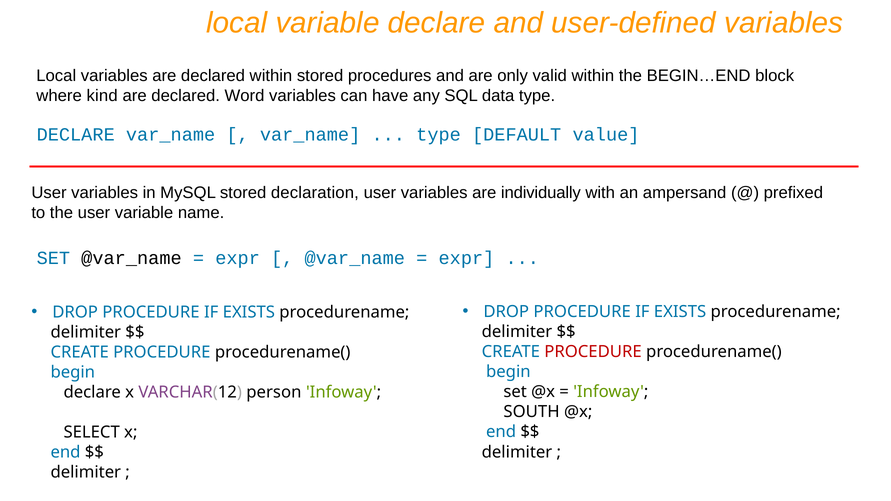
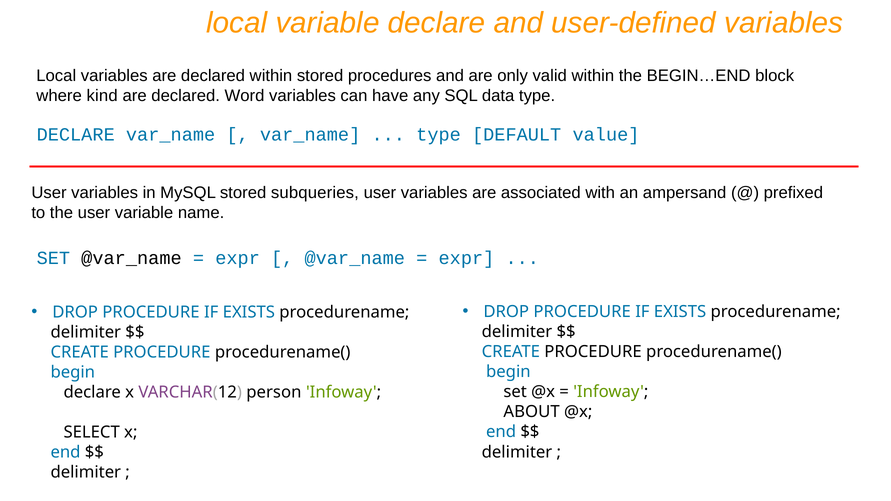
declaration: declaration -> subqueries (315, 193)
individually: individually -> associated (541, 193)
PROCEDURE colour: red -> black (593, 352)
SOUTH: SOUTH -> ABOUT (532, 412)
